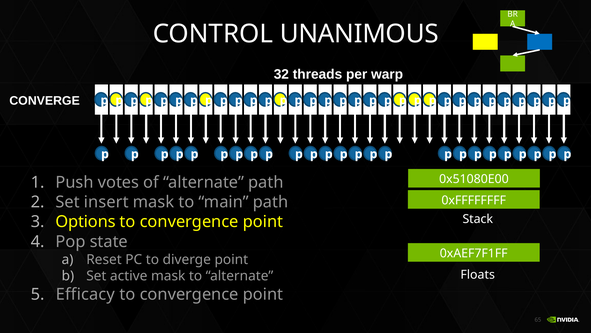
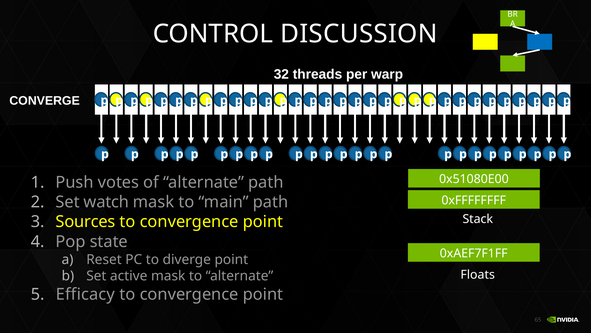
UNANIMOUS: UNANIMOUS -> DISCUSSION (359, 34)
insert: insert -> watch (106, 202)
Options: Options -> Sources (85, 222)
